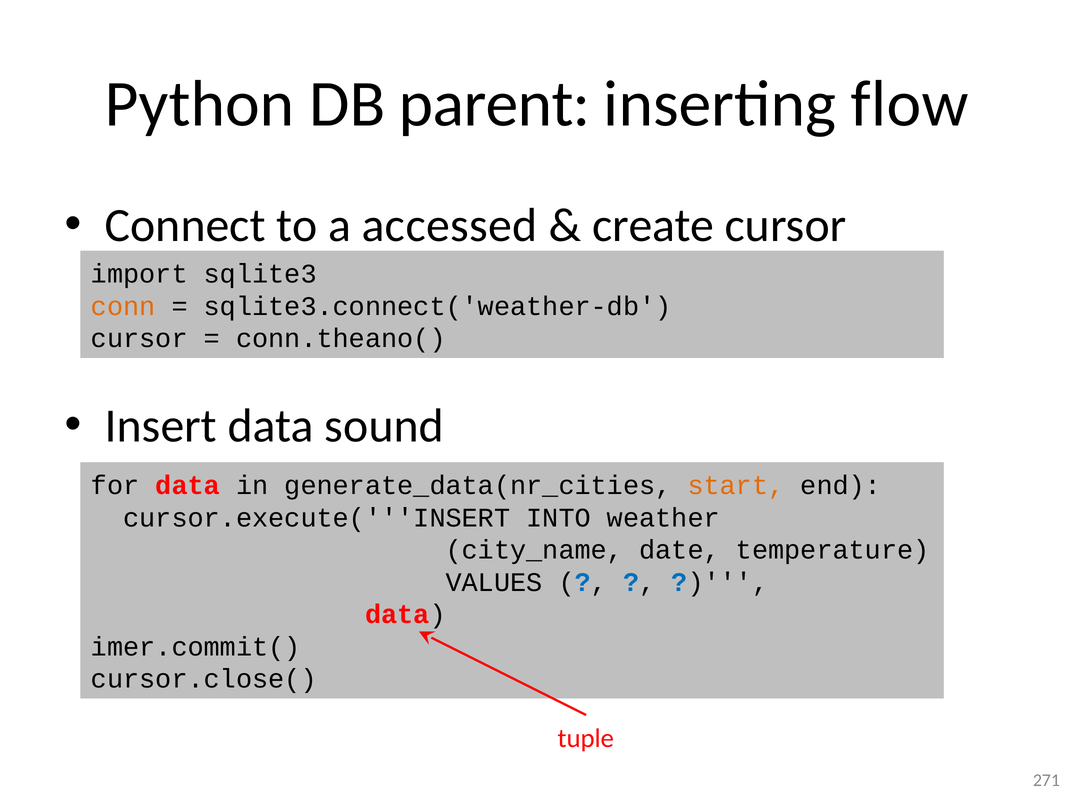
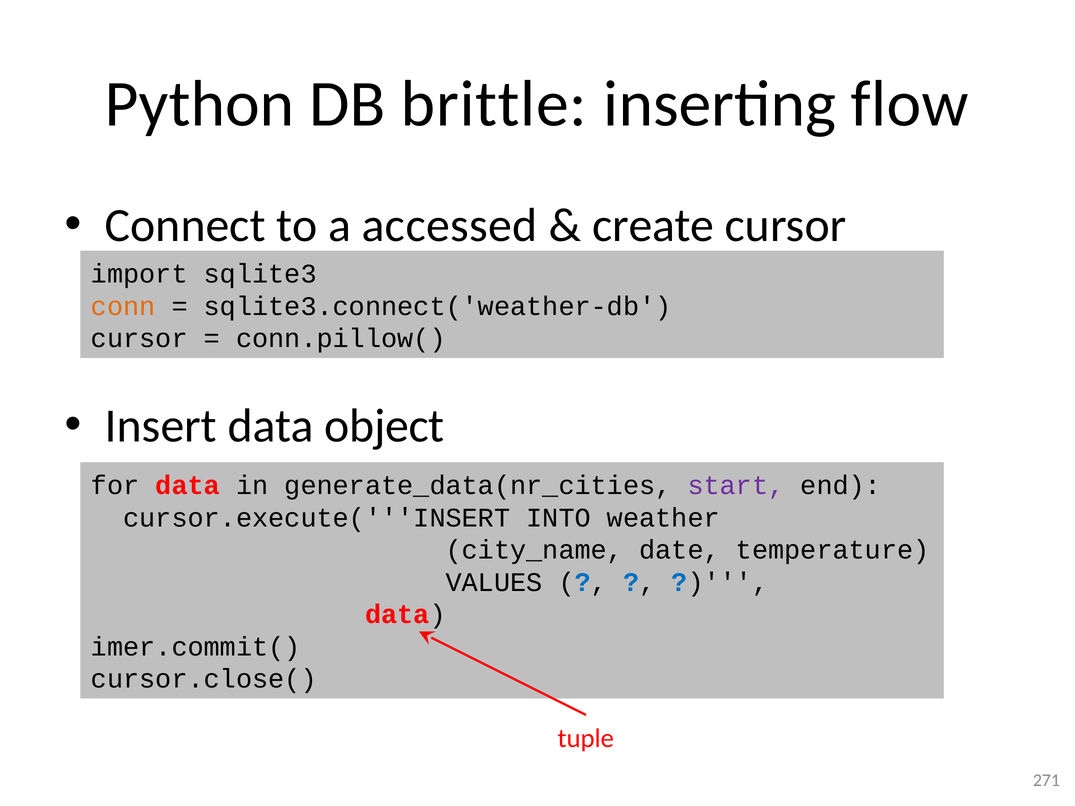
parent: parent -> brittle (494, 104)
conn.theano(: conn.theano( -> conn.pillow( (341, 339)
sound: sound -> object (384, 426)
start colour: orange -> purple (736, 486)
